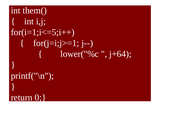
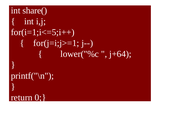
them(: them( -> share( (35, 10)
